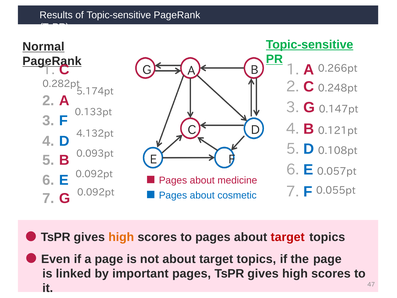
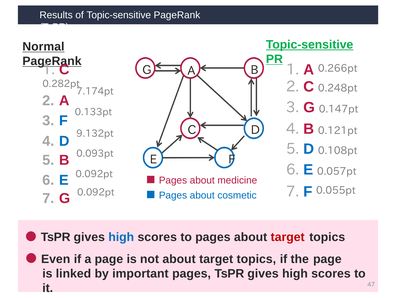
5.174pt: 5.174pt -> 7.174pt (95, 91)
4.132pt: 4.132pt -> 9.132pt (95, 134)
high colour: orange -> blue (121, 237)
